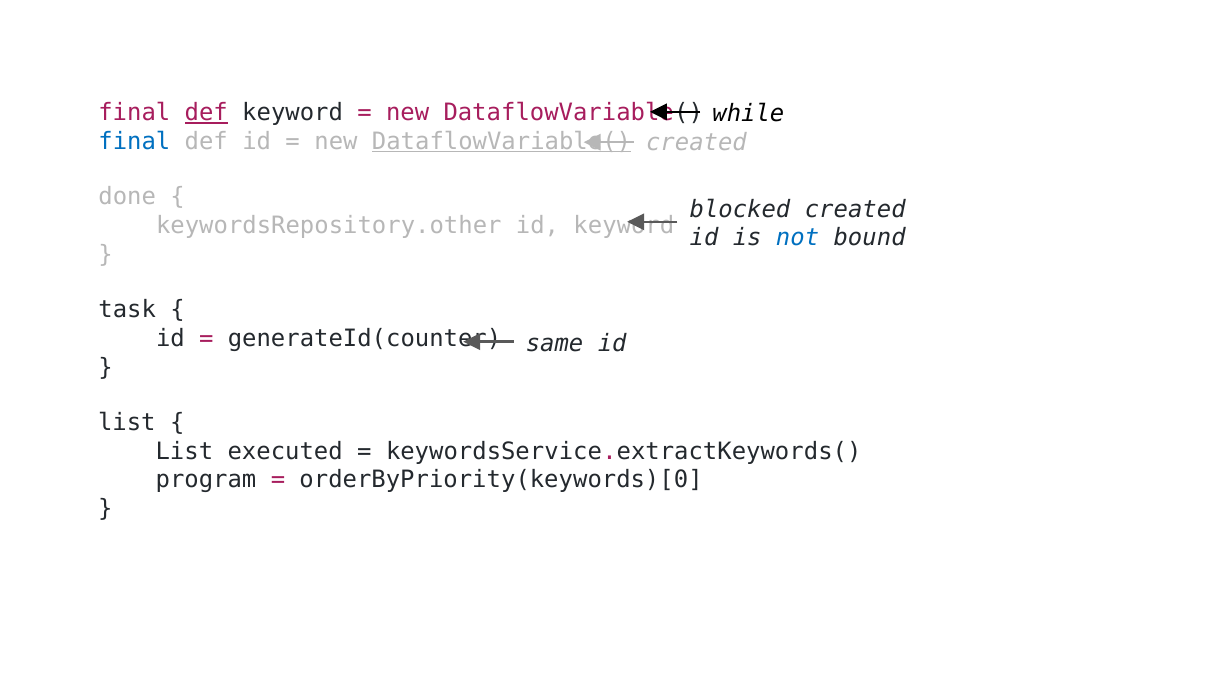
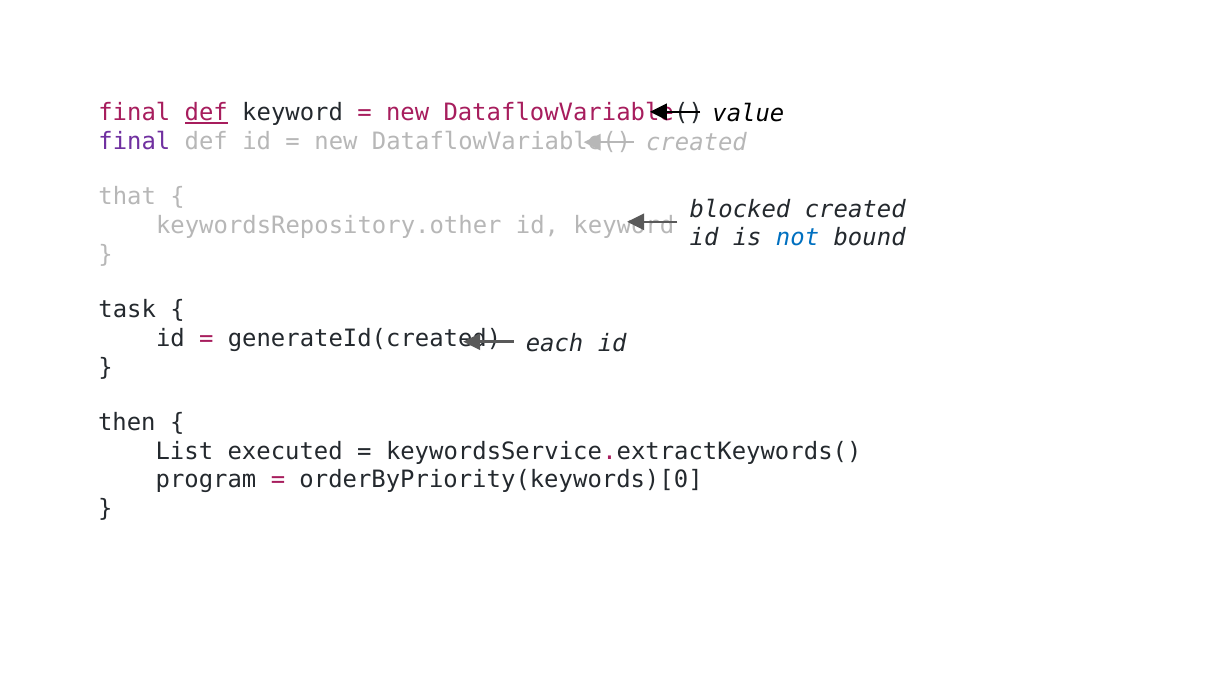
while: while -> value (748, 113)
final colour: blue -> purple (134, 141)
DataflowVariable( underline: present -> none (501, 141)
done: done -> that (127, 197)
generateId(counter: generateId(counter -> generateId(created (365, 338)
same: same -> each (555, 343)
list: list -> then (127, 422)
